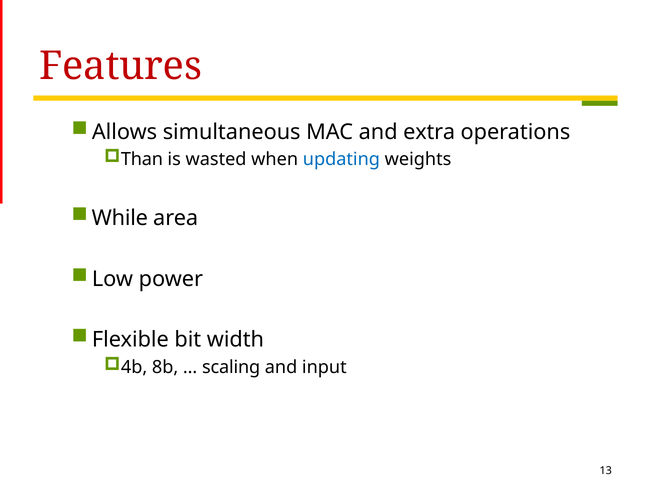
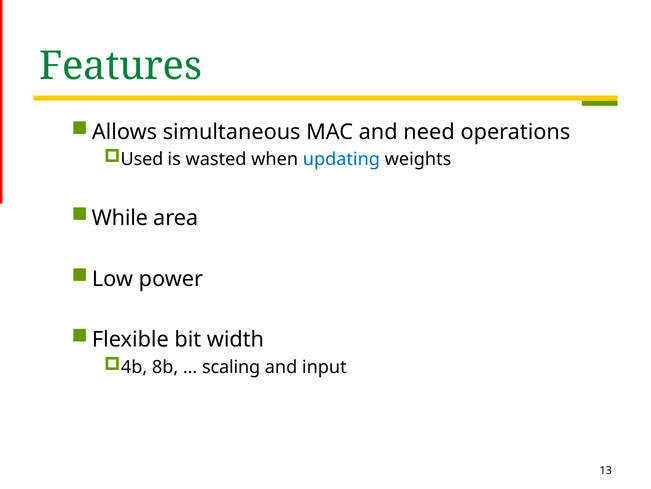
Features colour: red -> green (121, 66)
extra: extra -> need (429, 132)
Than: Than -> Used (142, 159)
